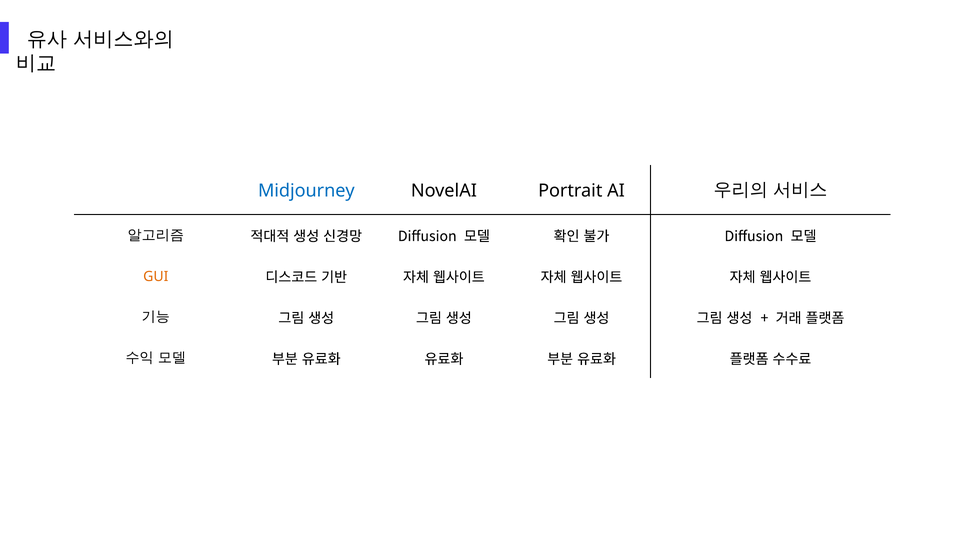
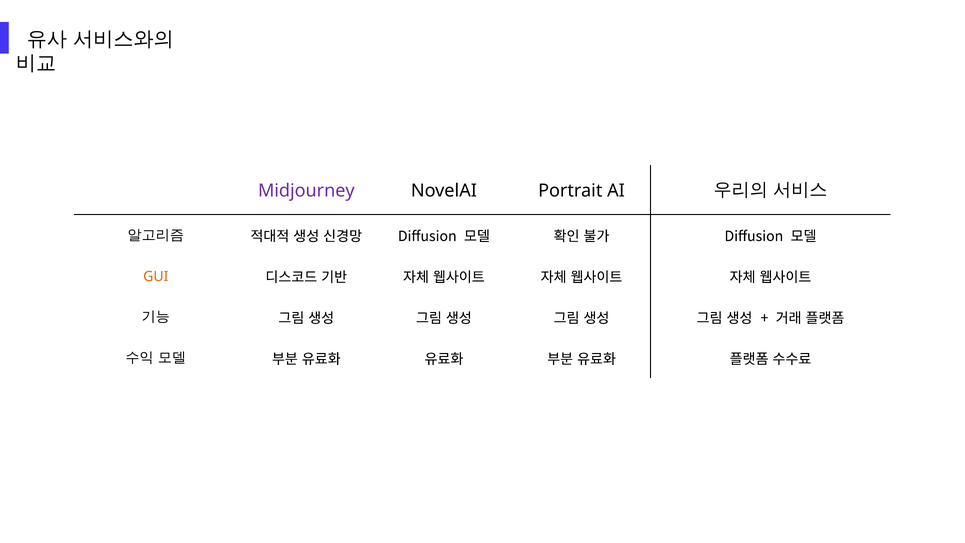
Midjourney colour: blue -> purple (306, 191)
